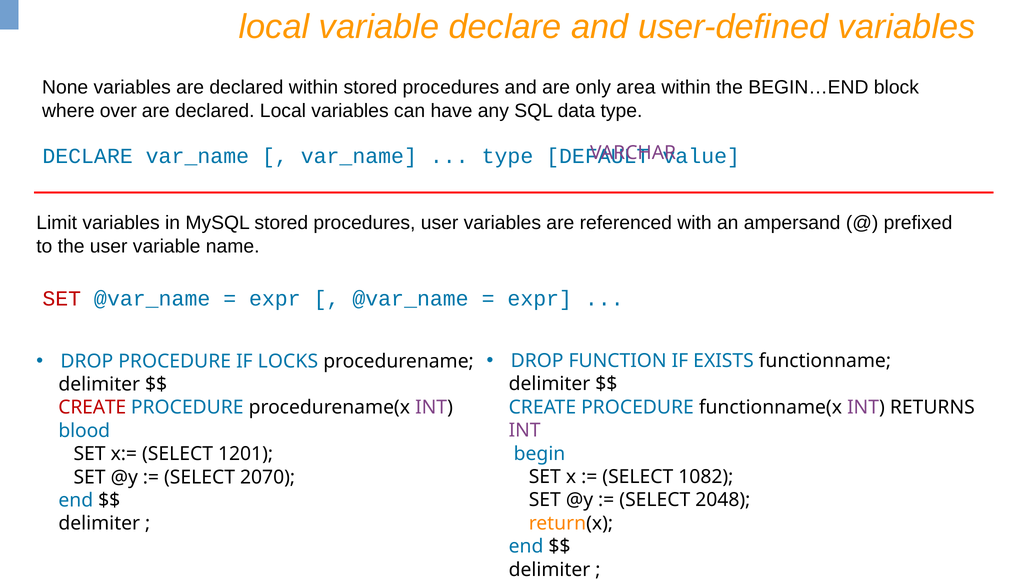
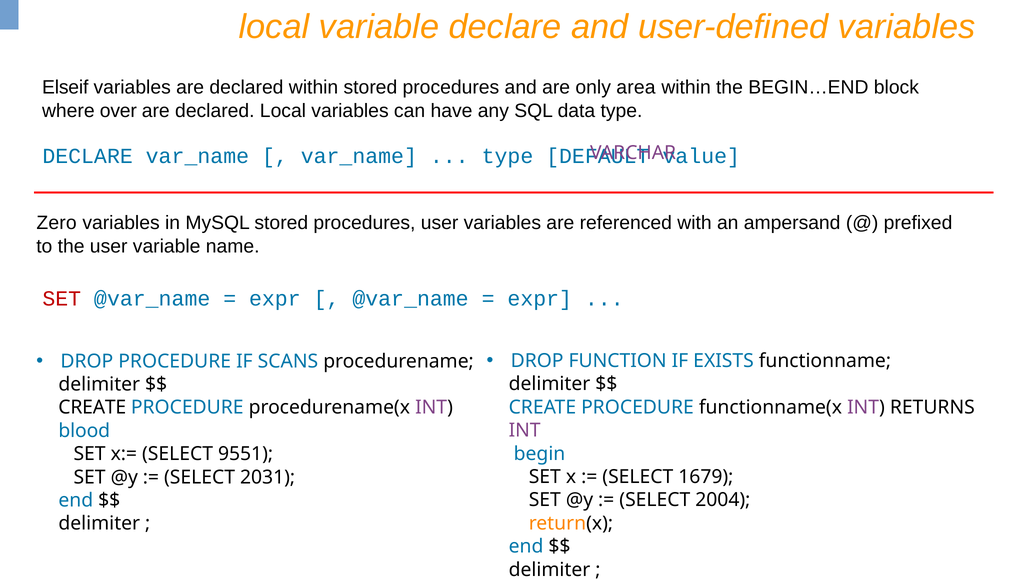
None: None -> Elseif (65, 88)
Limit: Limit -> Zero (57, 223)
LOCKS: LOCKS -> SCANS (288, 361)
CREATE colour: red -> black (92, 408)
1201: 1201 -> 9551 (246, 454)
1082: 1082 -> 1679 (706, 477)
2070: 2070 -> 2031 (268, 477)
2048: 2048 -> 2004 (723, 500)
